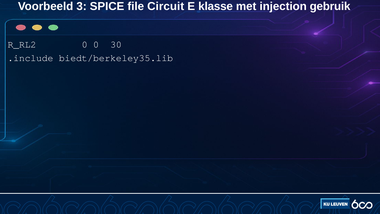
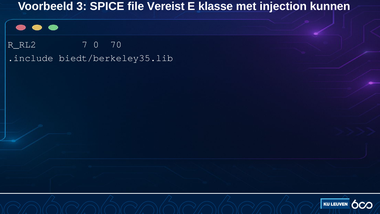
Circuit: Circuit -> Vereist (166, 6)
gebruik: gebruik -> kunnen (330, 6)
R_RL2 0: 0 -> 7 (85, 44)
30: 30 -> 70 (116, 44)
